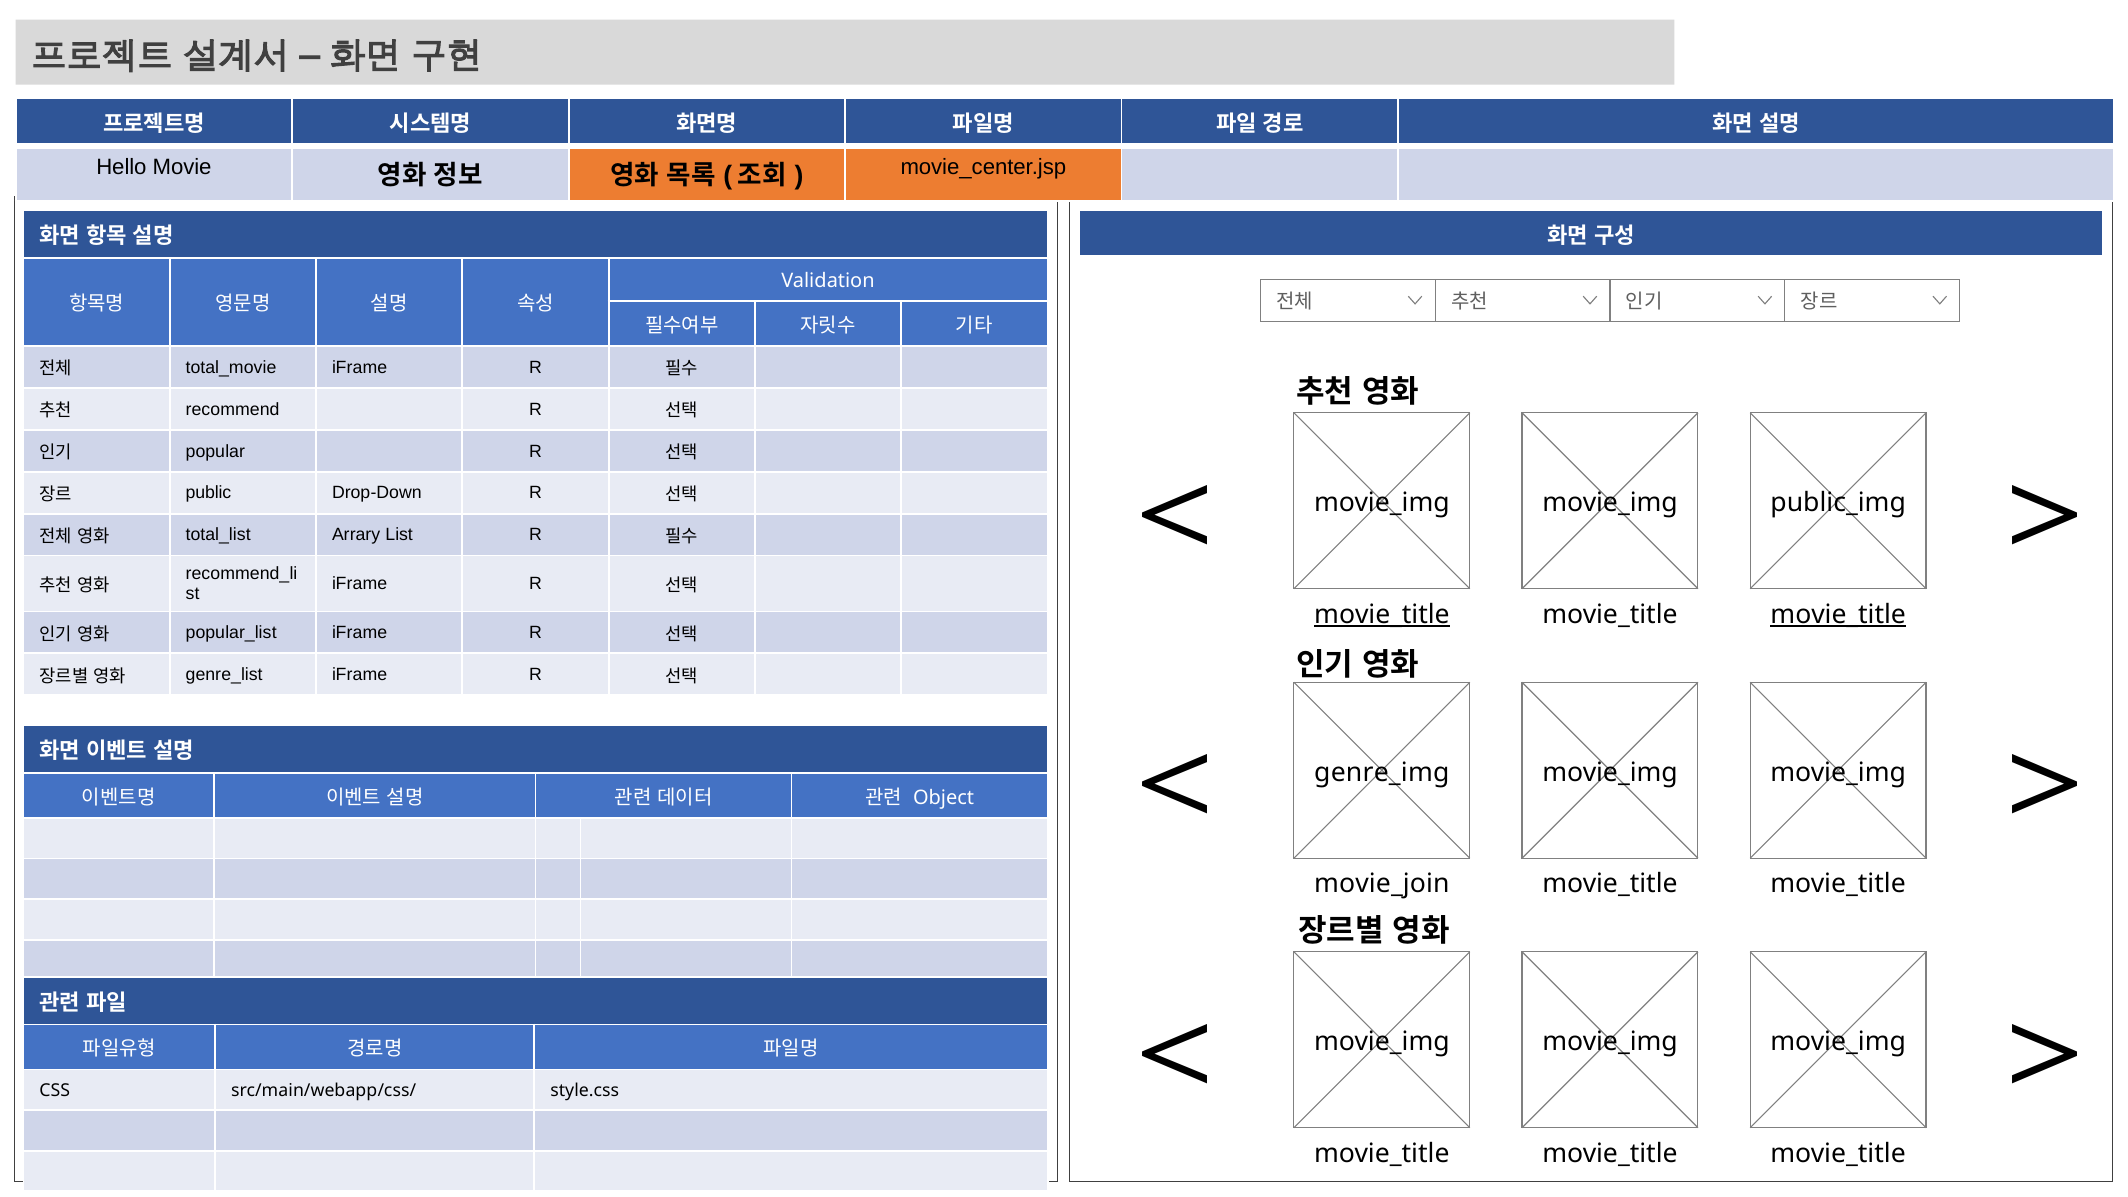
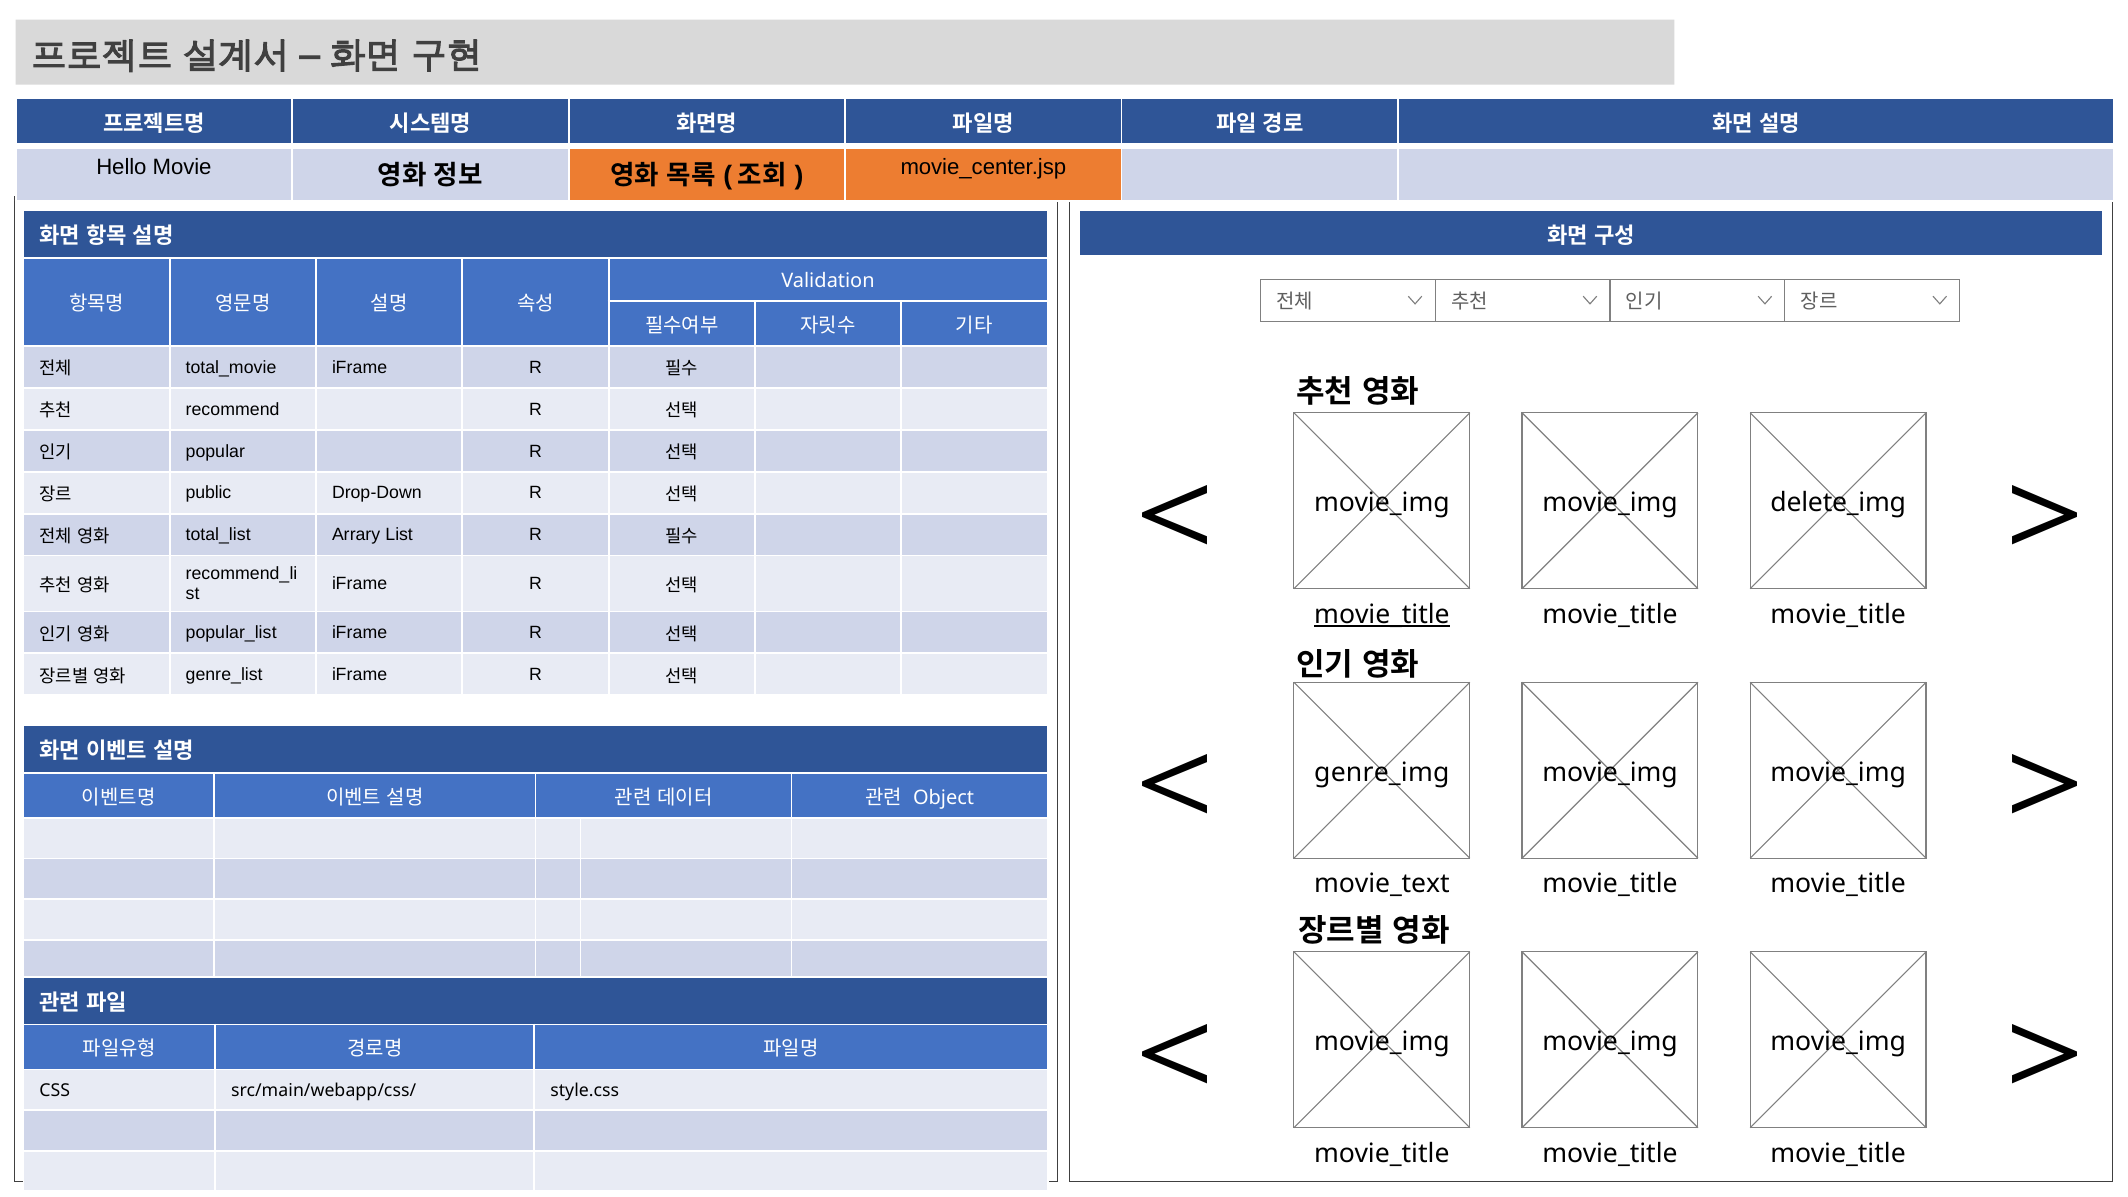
public_img: public_img -> delete_img (1838, 503)
movie_title underline: present -> none (1838, 615)
movie_join: movie_join -> movie_text (1382, 884)
